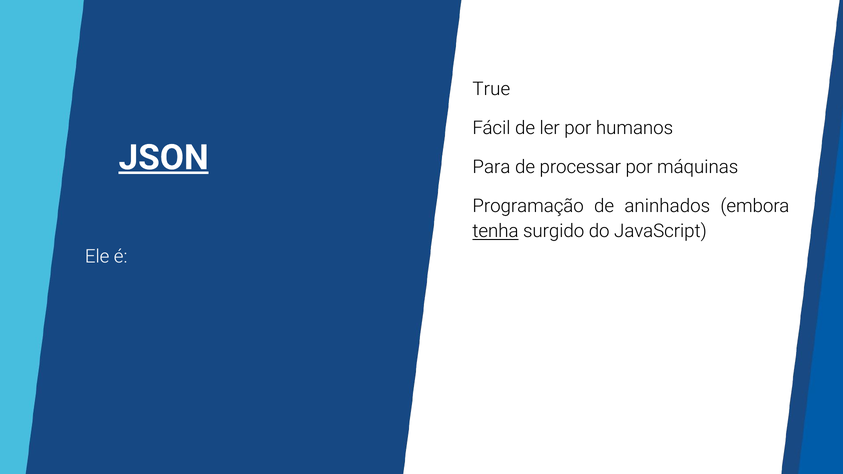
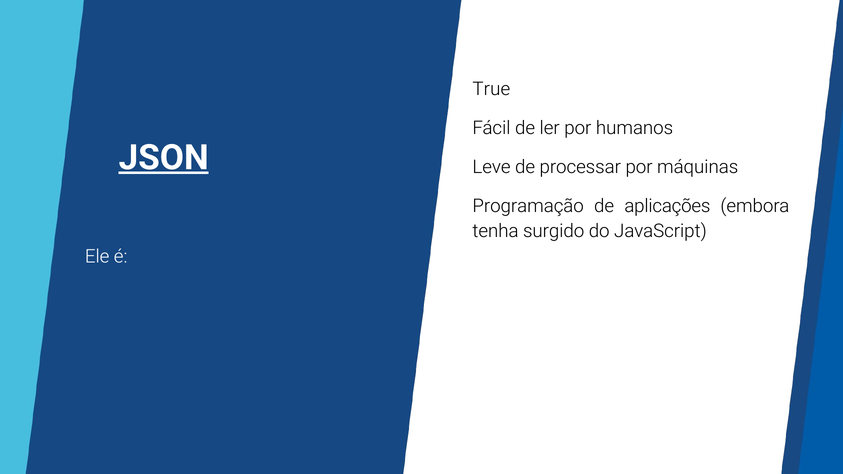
Para: Para -> Leve (492, 167)
aninhados: aninhados -> aplicações (667, 206)
tenha underline: present -> none (496, 231)
